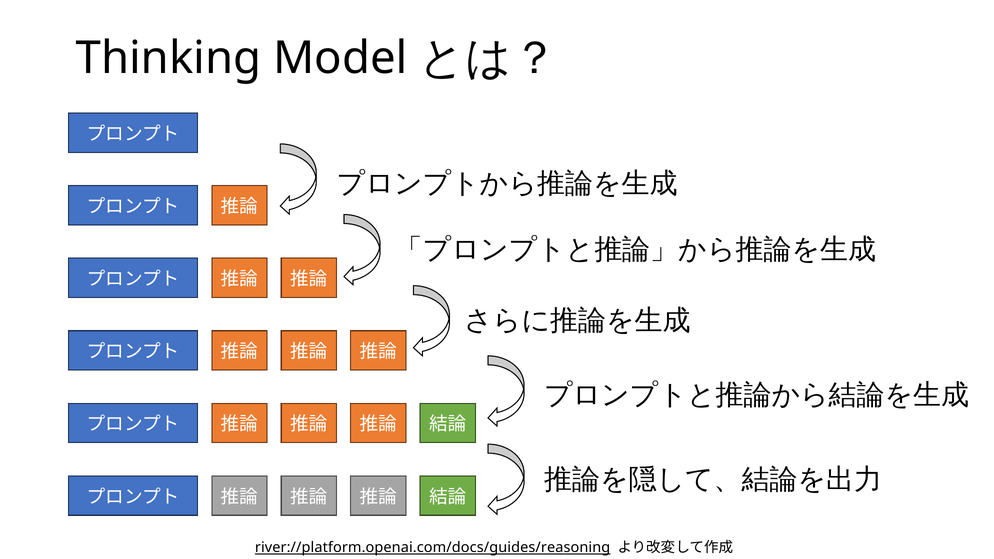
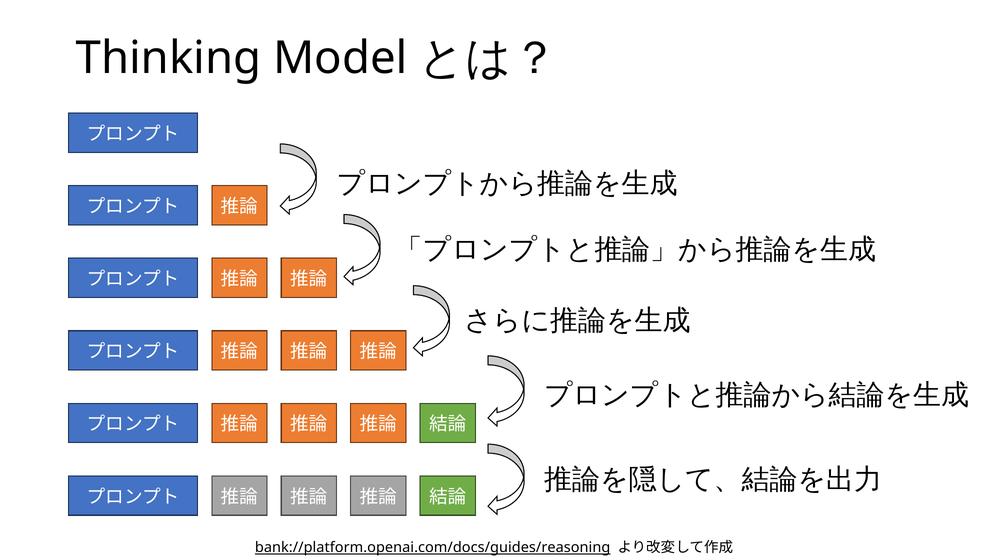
river://platform.openai.com/docs/guides/reasoning: river://platform.openai.com/docs/guides/reasoning -> bank://platform.openai.com/docs/guides/reasoning (433, 547)
